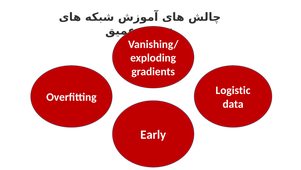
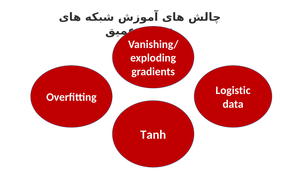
Early: Early -> Tanh (153, 134)
